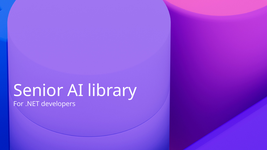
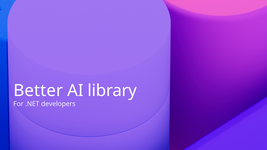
Senior: Senior -> Better (38, 91)
